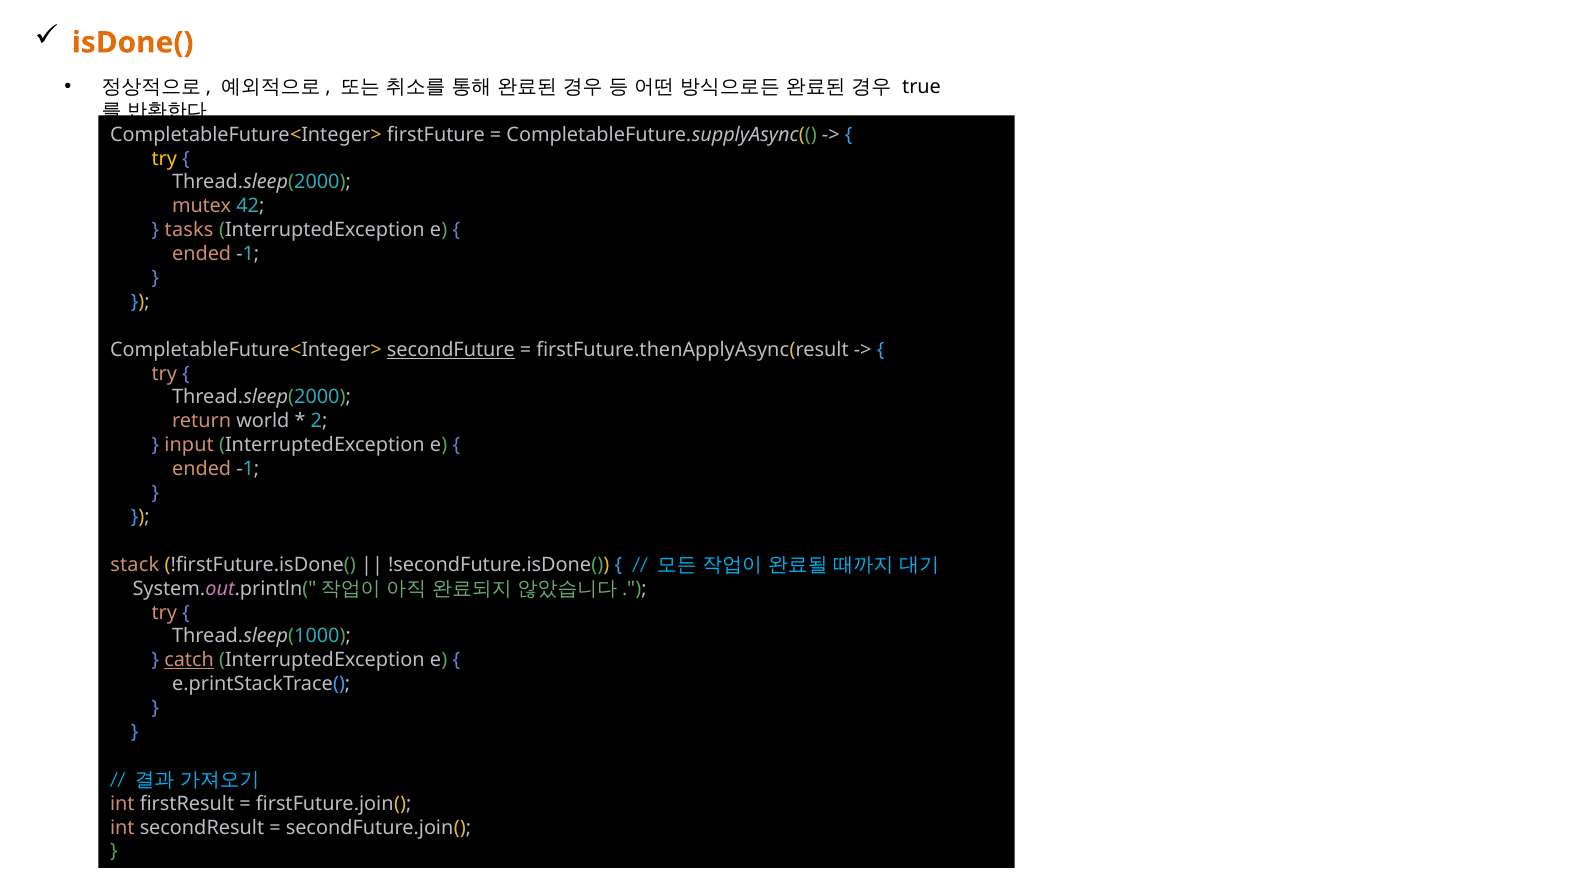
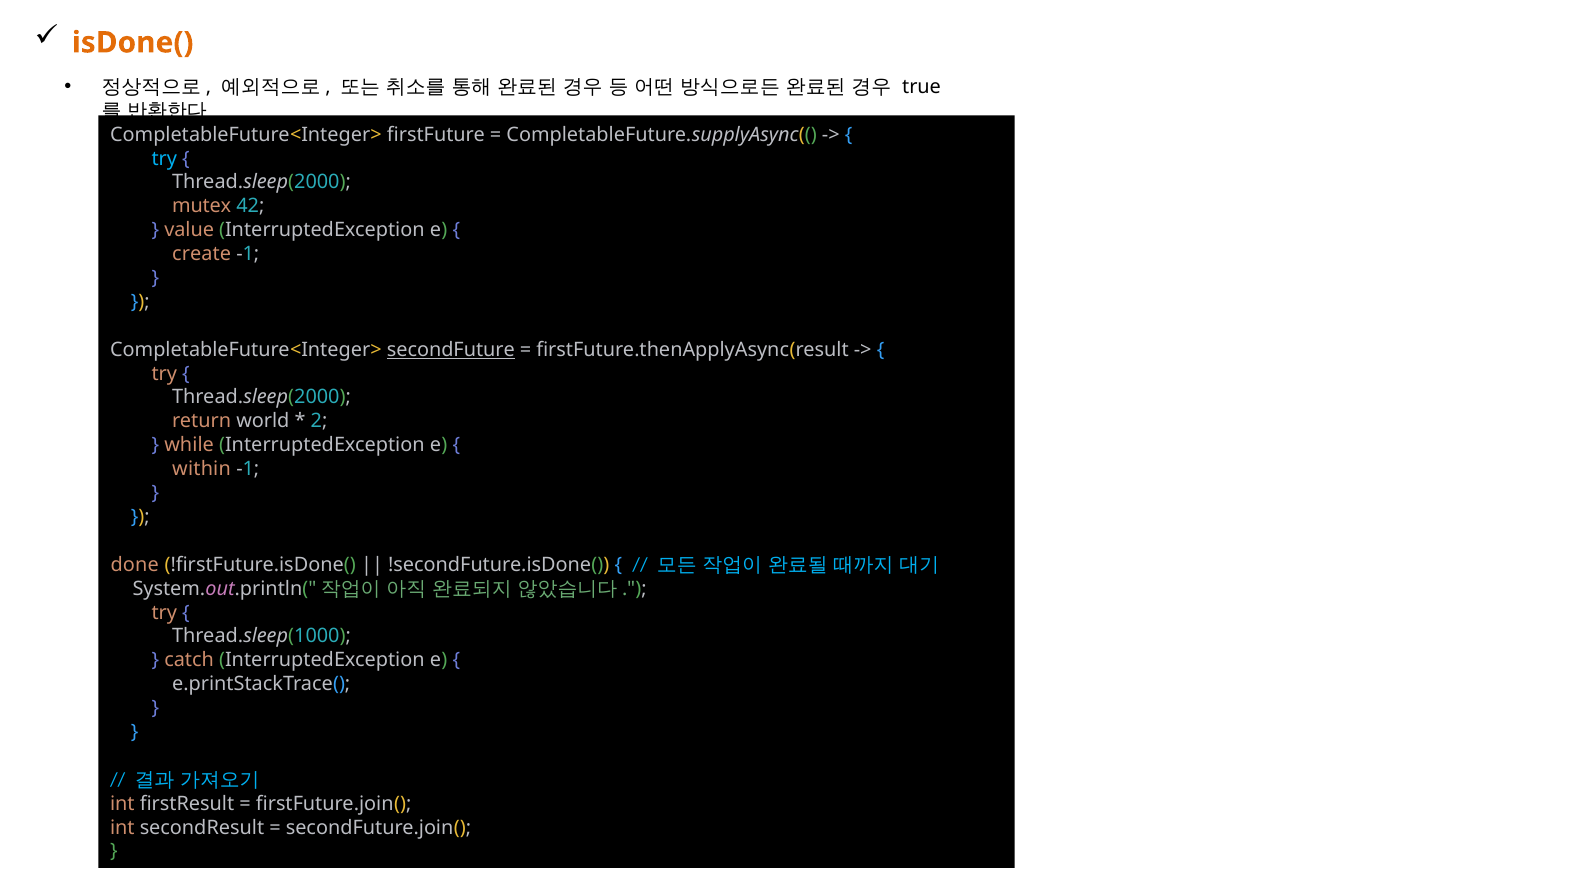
try colour: yellow -> light blue (164, 158)
tasks: tasks -> value (189, 230)
ended: ended -> create (202, 254)
input: input -> while (189, 445)
ended: ended -> within (202, 469)
stack: stack -> done (135, 564)
catch underline: present -> none (189, 660)
